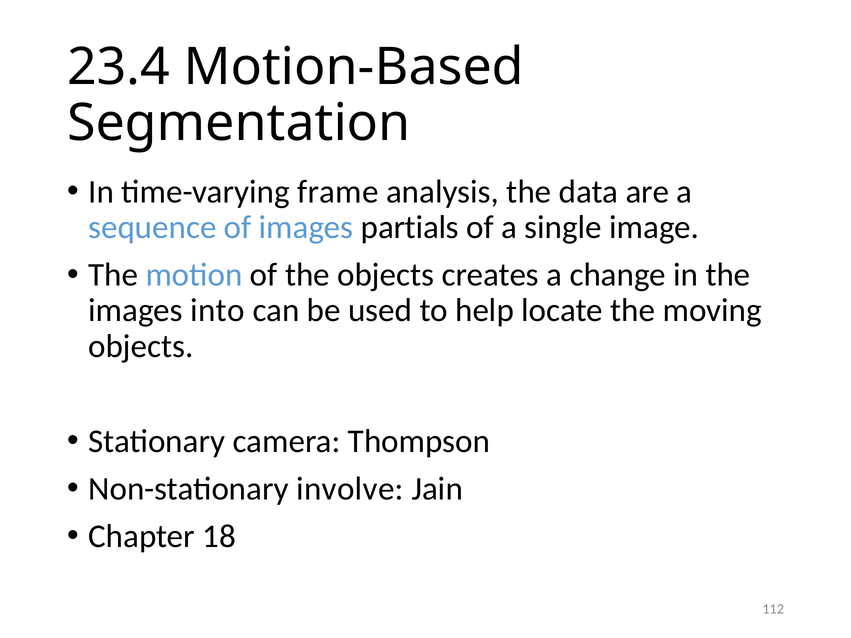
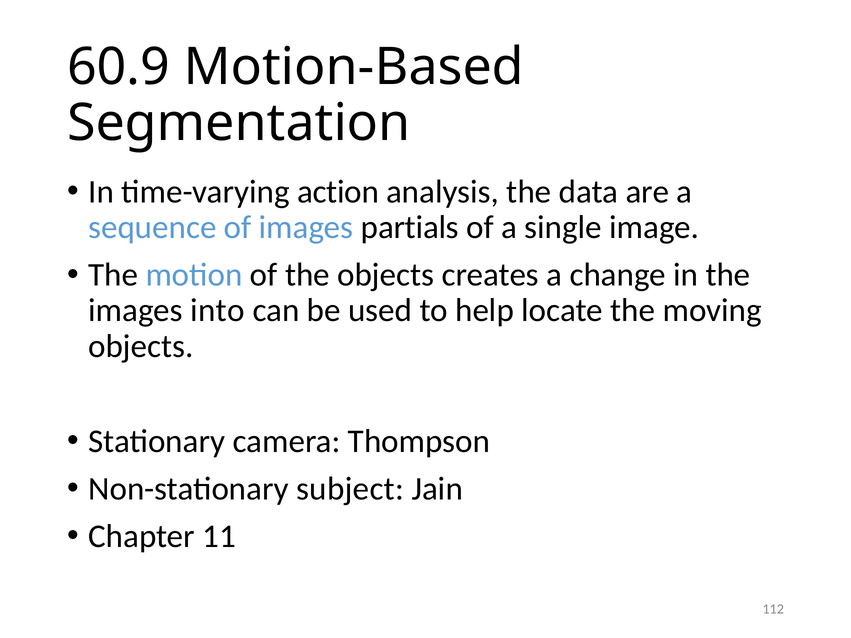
23.4: 23.4 -> 60.9 (119, 67)
frame: frame -> action (338, 192)
involve: involve -> subject (350, 489)
18: 18 -> 11 (219, 536)
